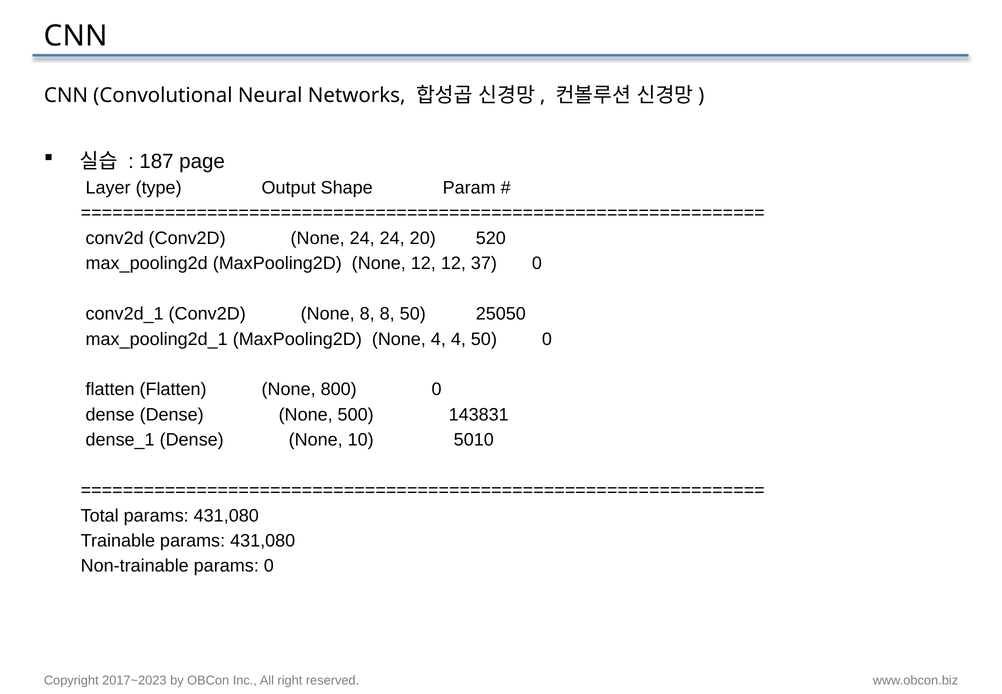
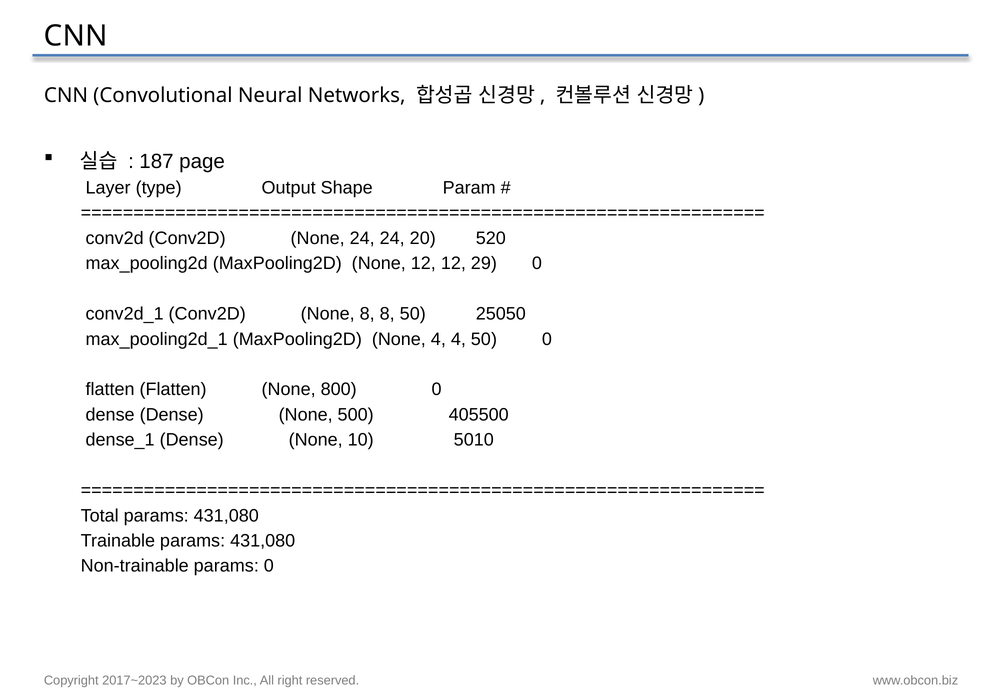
37: 37 -> 29 (484, 263)
143831: 143831 -> 405500 (479, 415)
